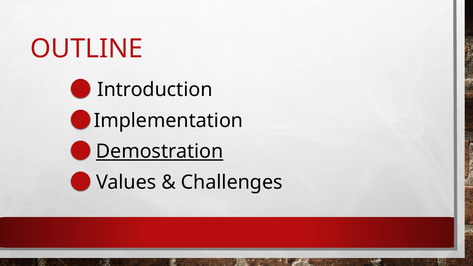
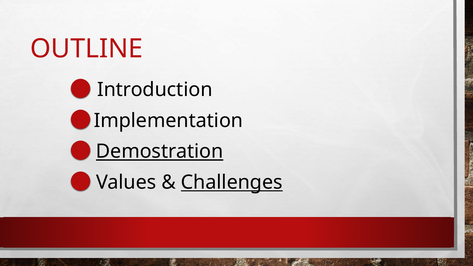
Challenges underline: none -> present (232, 182)
